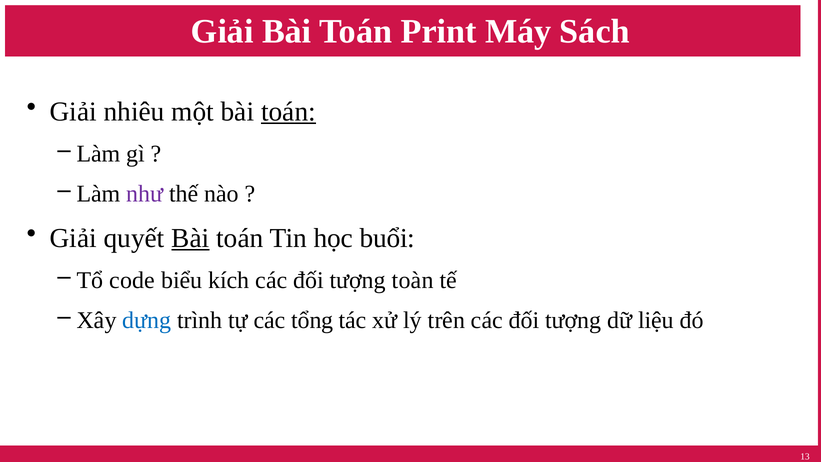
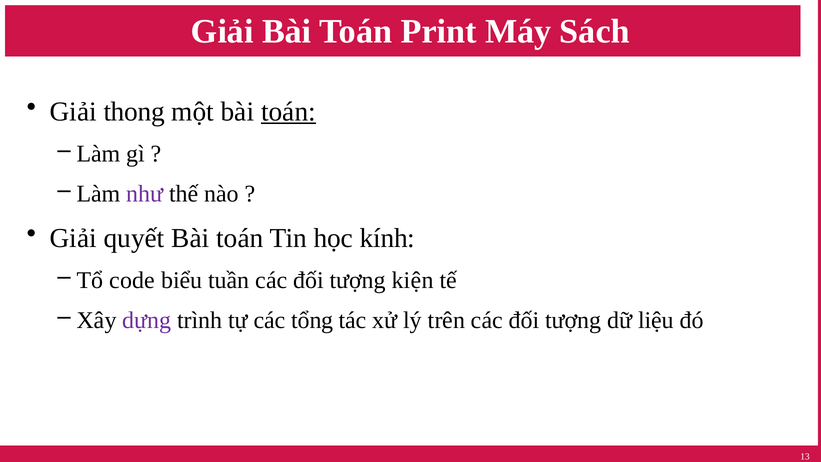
nhiêu: nhiêu -> thong (134, 111)
Bài underline: present -> none (190, 238)
buổi: buổi -> kính (387, 238)
kích: kích -> tuần (229, 280)
toàn: toàn -> kiện (413, 280)
dựng colour: blue -> purple (147, 320)
